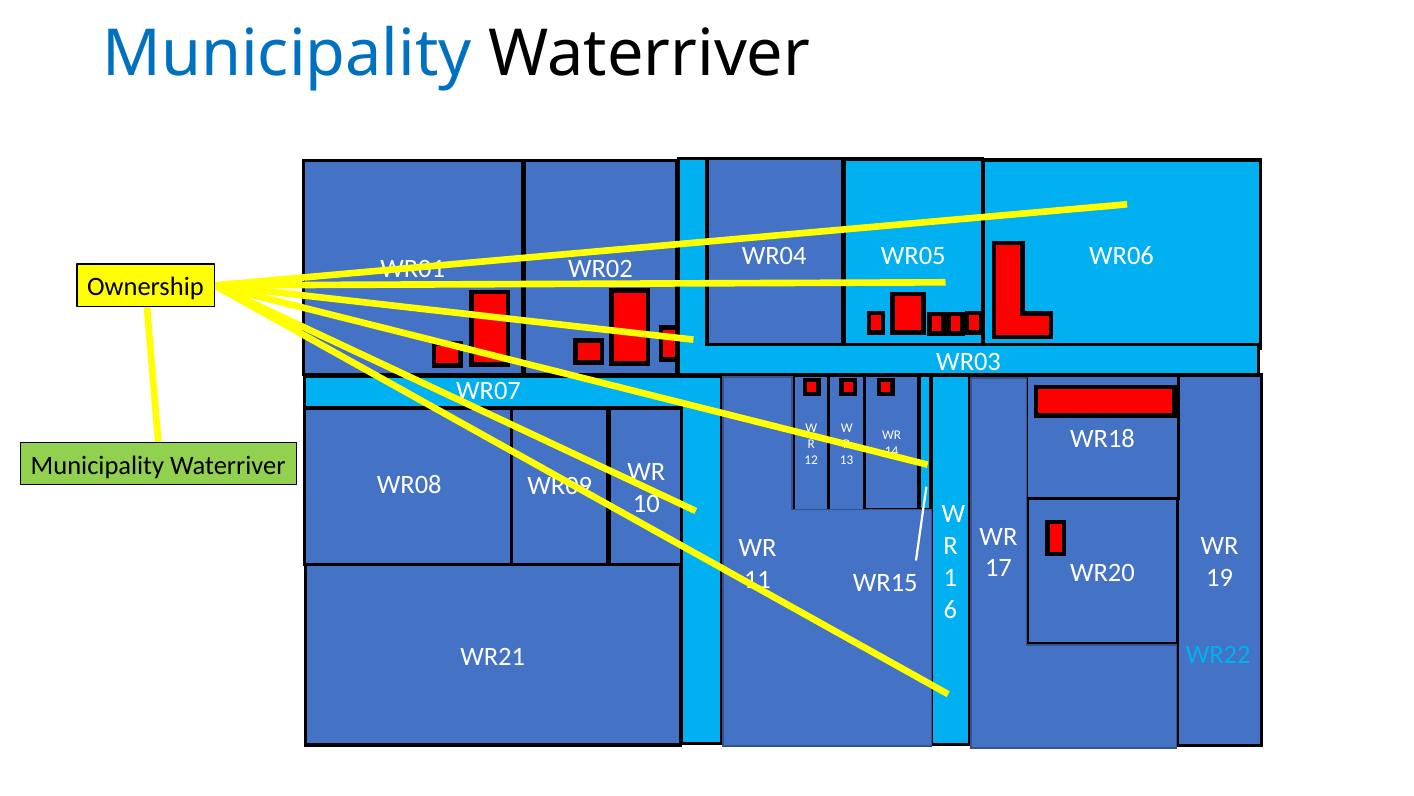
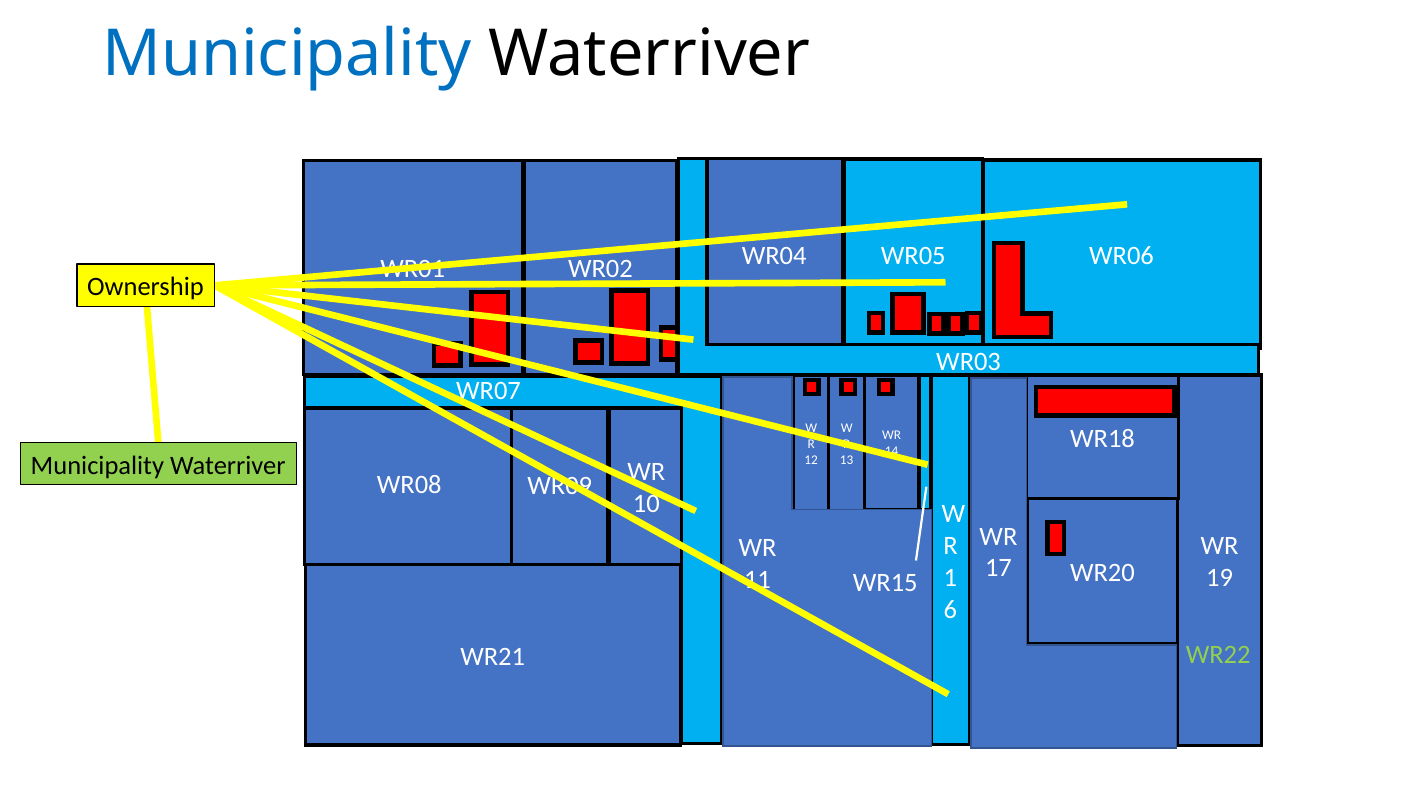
WR22 colour: light blue -> light green (1218, 654)
